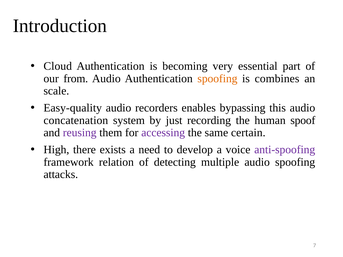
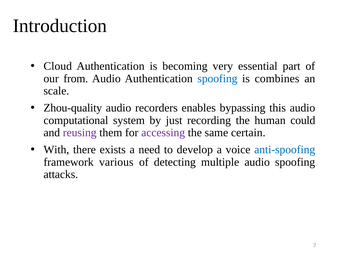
spoofing colour: orange -> blue (217, 79)
Easy-quality: Easy-quality -> Zhou-quality (73, 108)
concatenation: concatenation -> computational (76, 120)
spoof: spoof -> could (303, 120)
High: High -> With (56, 150)
anti-spoofing colour: purple -> blue (285, 150)
relation: relation -> various (116, 162)
